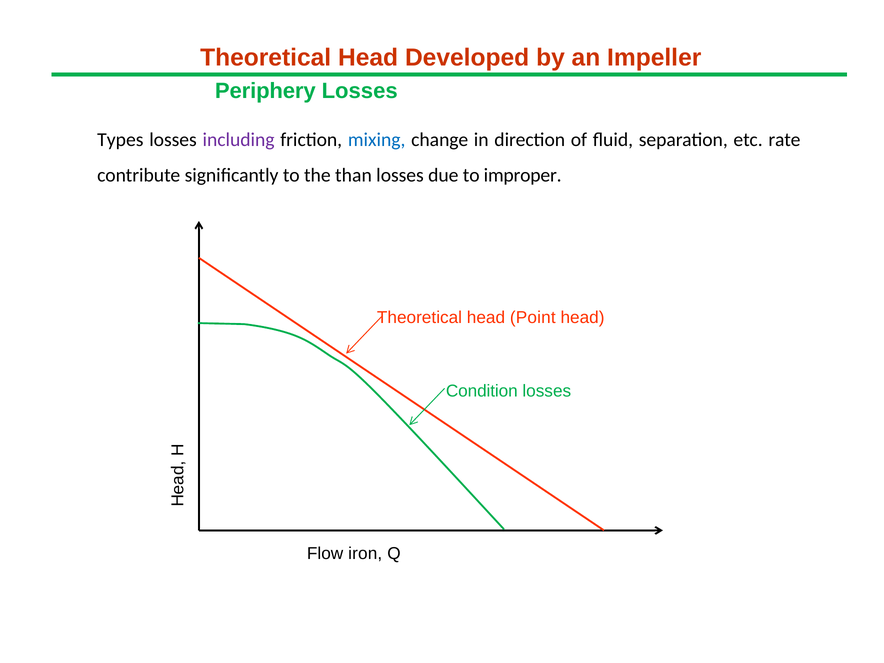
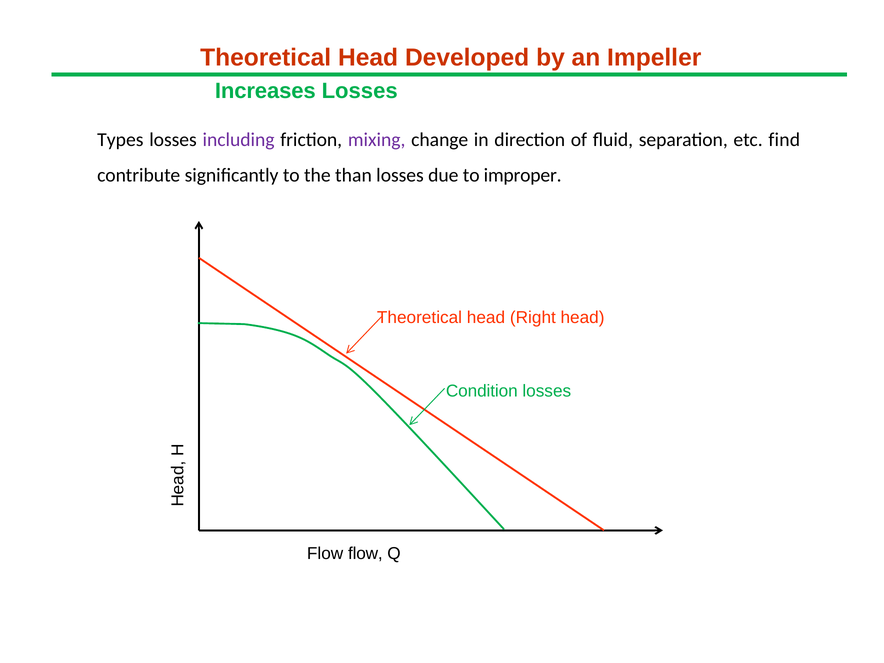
Periphery: Periphery -> Increases (265, 91)
mixing colour: blue -> purple (377, 140)
rate: rate -> find (784, 140)
Point: Point -> Right (533, 318)
Flow iron: iron -> flow (365, 554)
